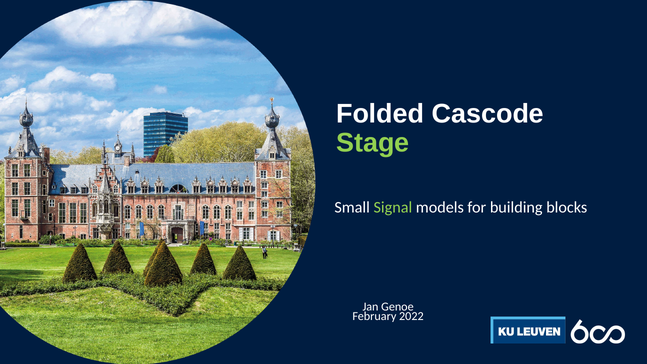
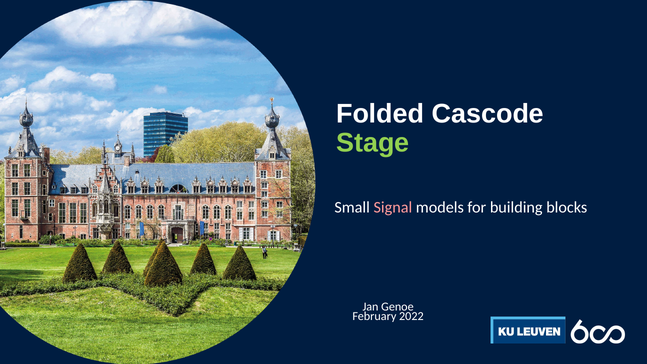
Signal colour: light green -> pink (393, 207)
